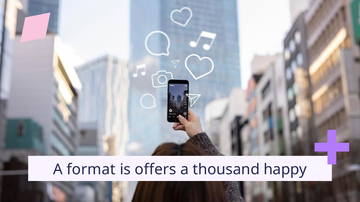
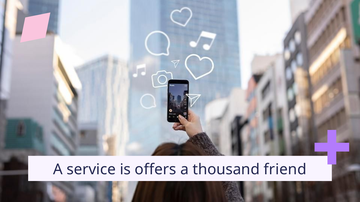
format: format -> service (91, 170)
happy: happy -> friend (285, 170)
